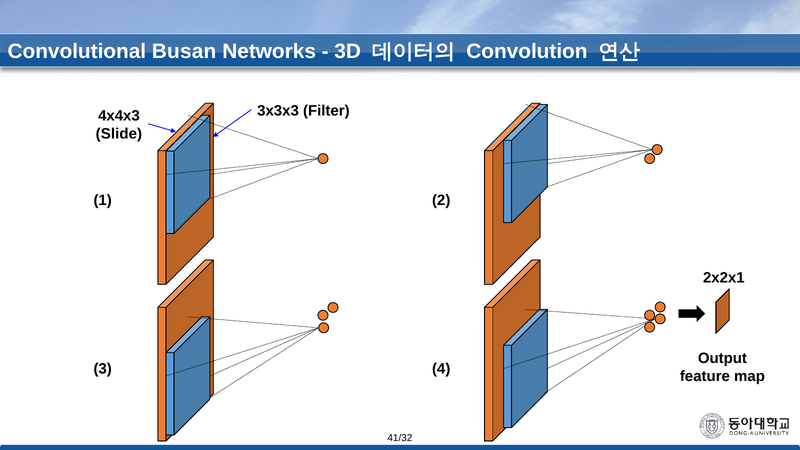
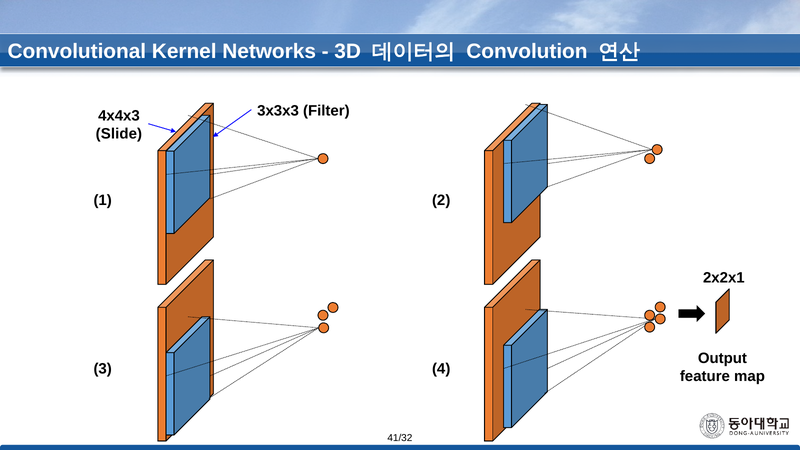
Busan: Busan -> Kernel (184, 51)
